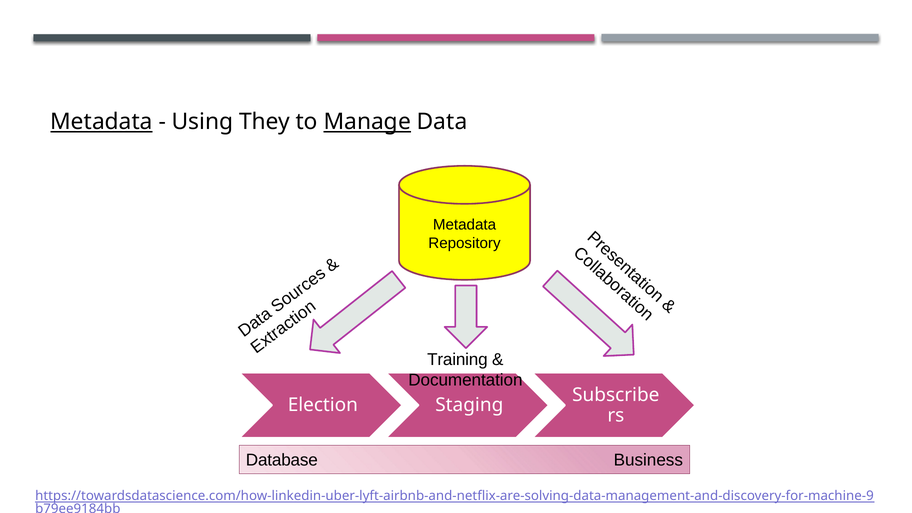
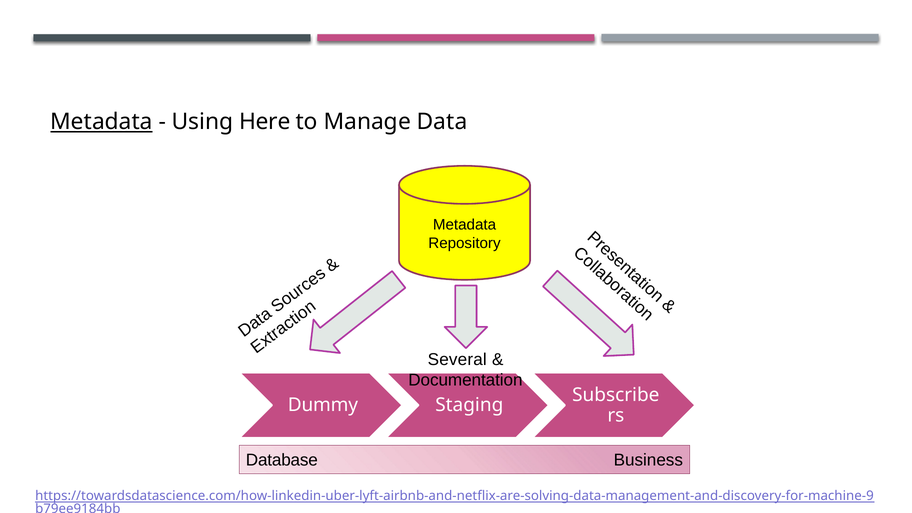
They: They -> Here (265, 122)
Manage underline: present -> none (367, 122)
Training: Training -> Several (457, 360)
Election: Election -> Dummy (323, 405)
